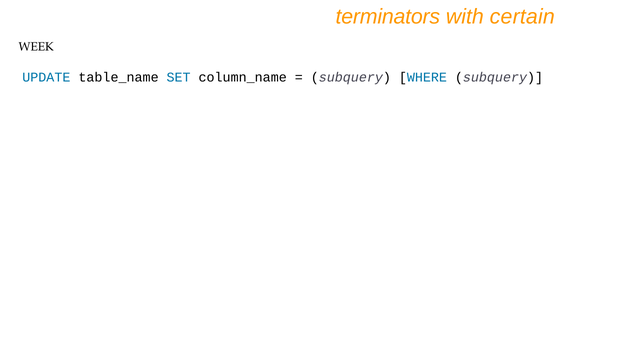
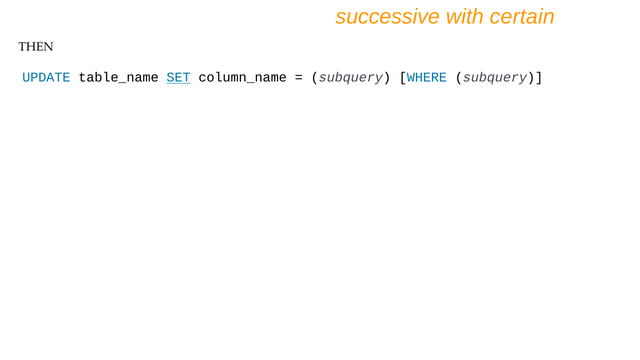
terminators: terminators -> successive (388, 17)
WEEK: WEEK -> THEN (36, 47)
SET underline: none -> present (179, 78)
